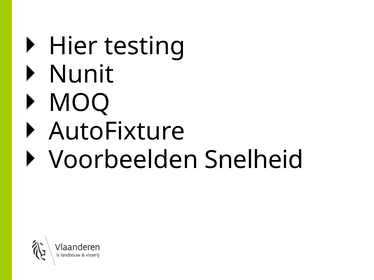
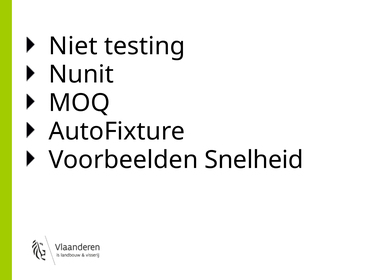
Hier: Hier -> Niet (73, 46)
